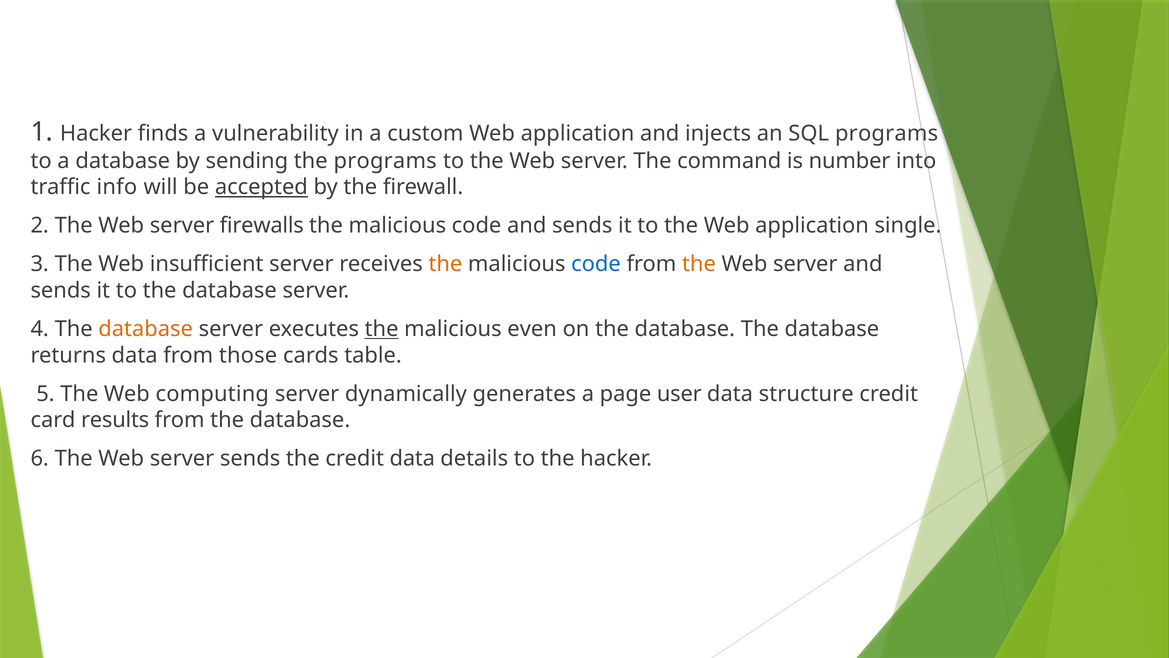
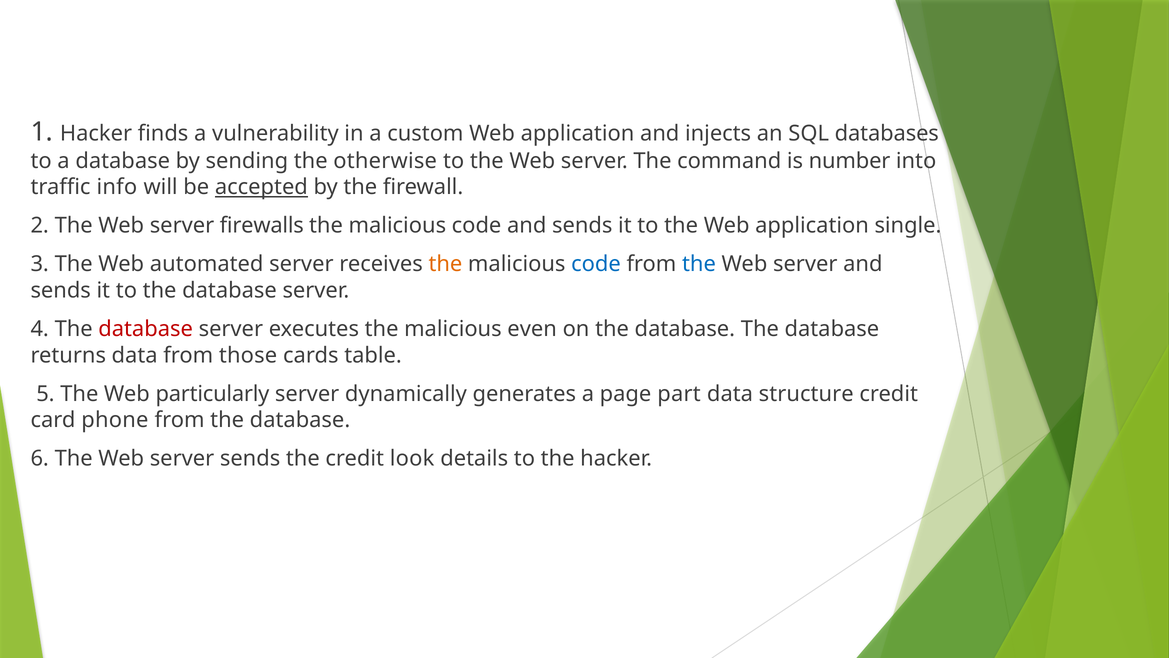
SQL programs: programs -> databases (887, 134)
the programs: programs -> otherwise (385, 161)
insufficient: insufficient -> automated (207, 264)
the colour: orange -> blue (699, 264)
database colour: orange -> red (146, 329)
the underline: present -> none (382, 329)
computing: computing -> particularly (212, 394)
user: user -> part (679, 394)
results: results -> phone (115, 420)
credit data: data -> look (412, 459)
